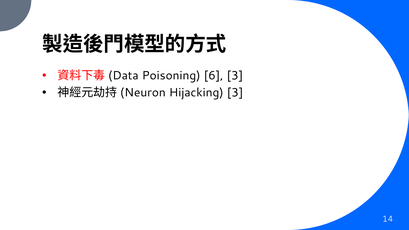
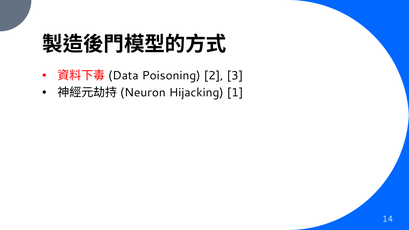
6: 6 -> 2 (214, 76)
Hijacking 3: 3 -> 1 (235, 93)
